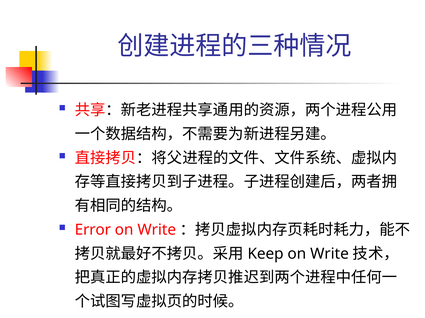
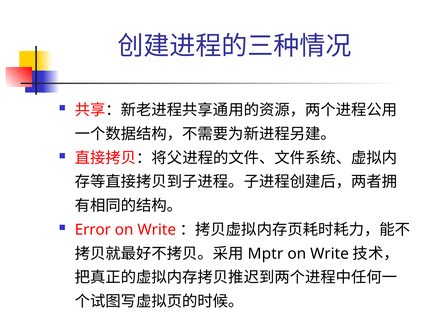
Keep: Keep -> Mptr (265, 254)
